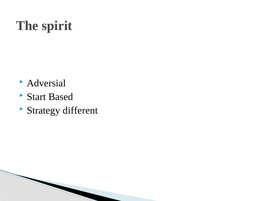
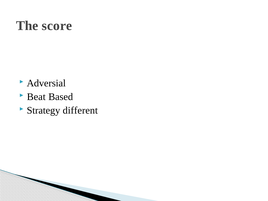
spirit: spirit -> score (57, 26)
Start: Start -> Beat (36, 97)
